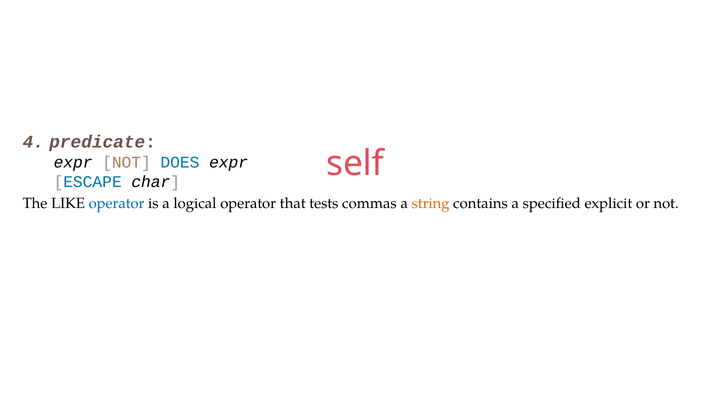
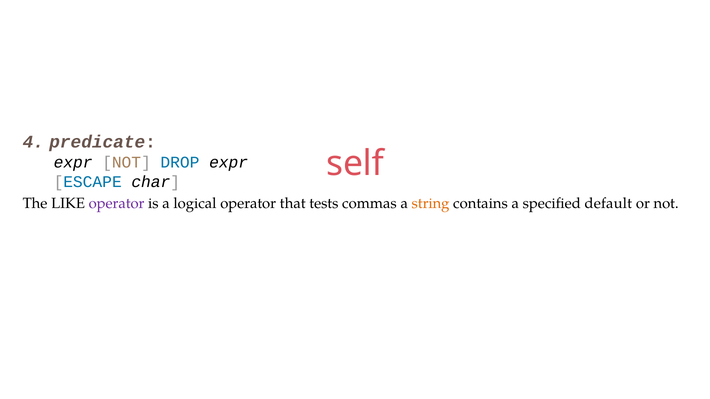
DOES: DOES -> DROP (180, 162)
operator colour: blue -> purple (117, 203)
explicit: explicit -> default (608, 203)
